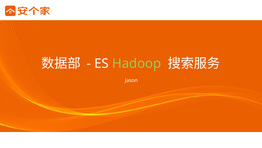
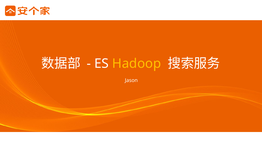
Hadoop colour: light green -> yellow (137, 63)
